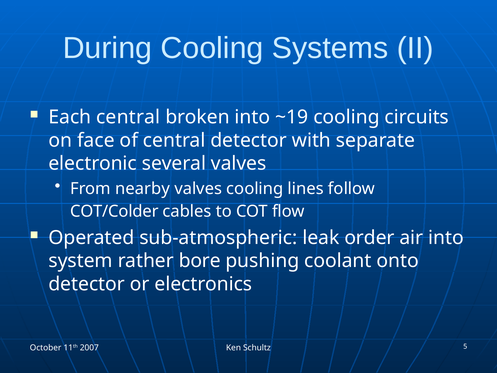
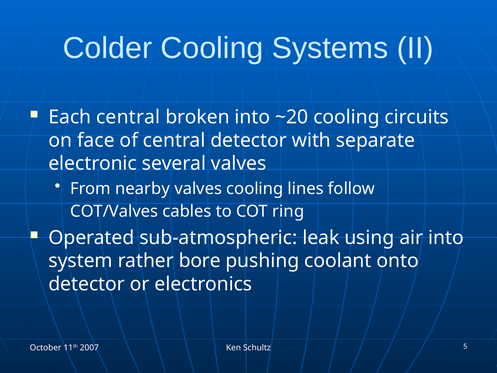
During: During -> Colder (107, 48)
~19: ~19 -> ~20 (292, 117)
COT/Colder: COT/Colder -> COT/Valves (114, 211)
flow: flow -> ring (288, 211)
order: order -> using (369, 238)
